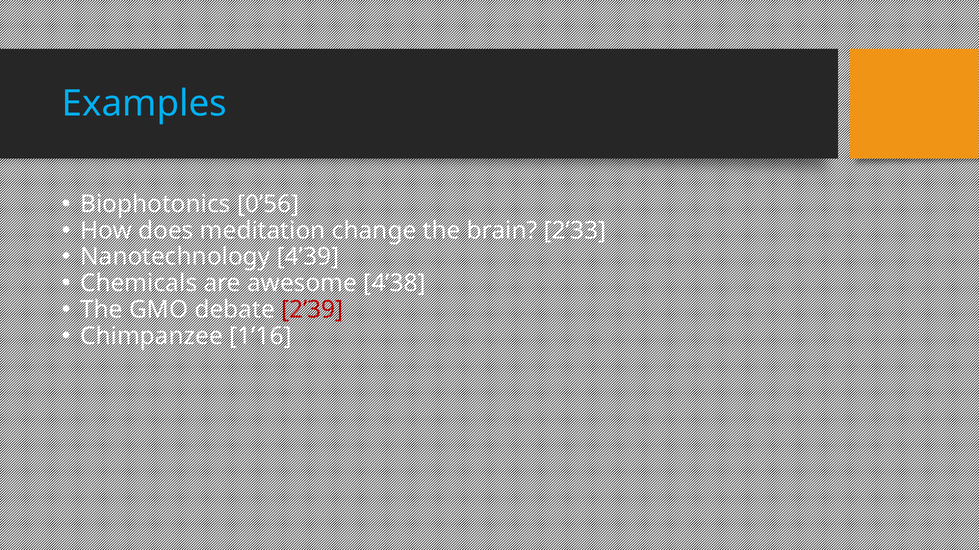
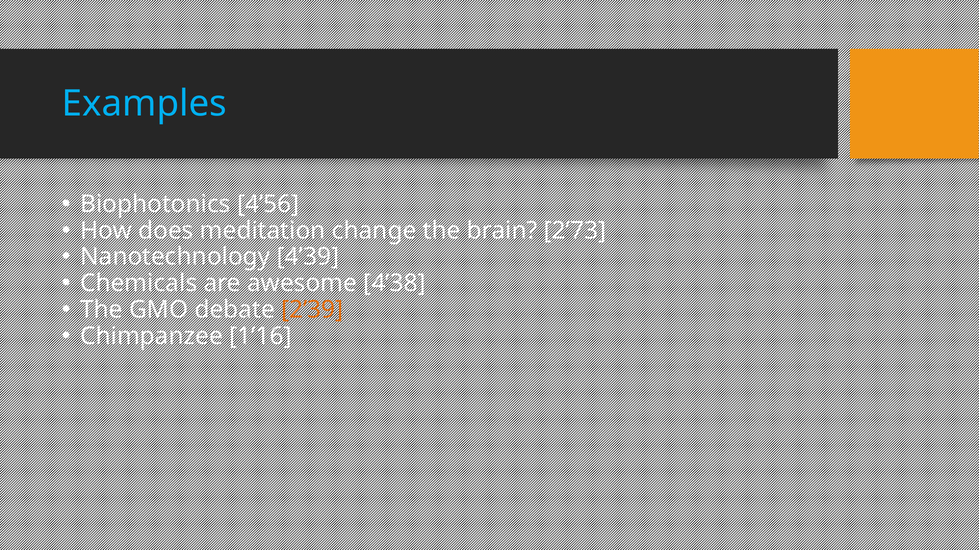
0’56: 0’56 -> 4’56 (268, 204)
2’33: 2’33 -> 2’73 (575, 231)
2’39 colour: red -> orange (312, 310)
